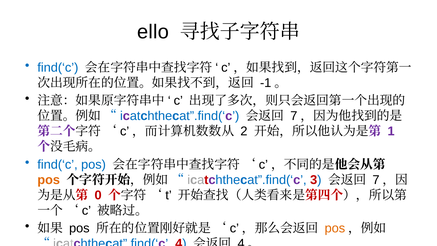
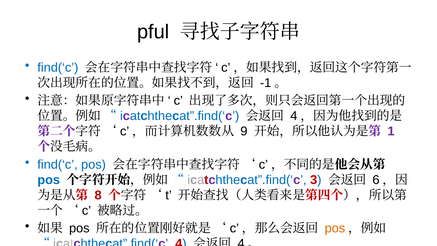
ello: ello -> pful (153, 32)
7: 7 -> 4 (294, 116)
2: 2 -> 9 (244, 131)
pos colour: orange -> blue (49, 180)
7: 7 -> 6 (376, 180)
0: 0 -> 8 (98, 195)
